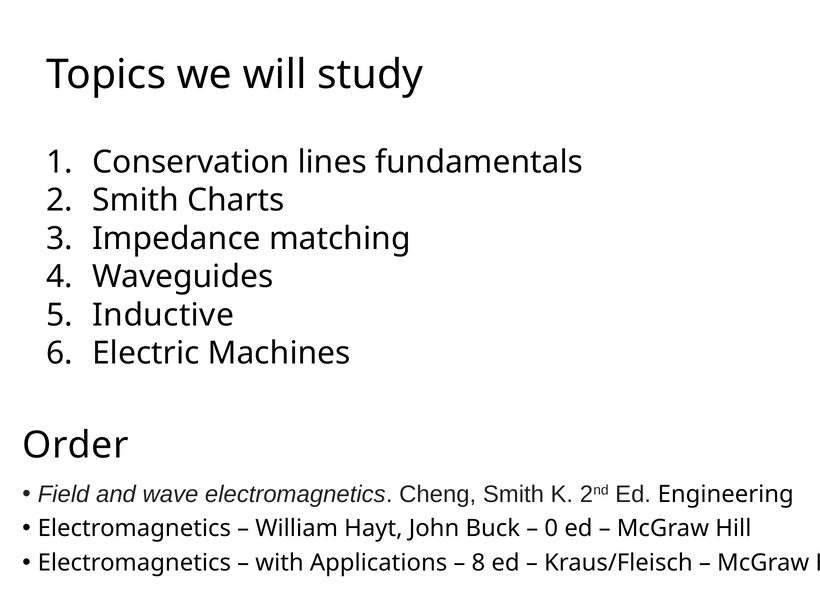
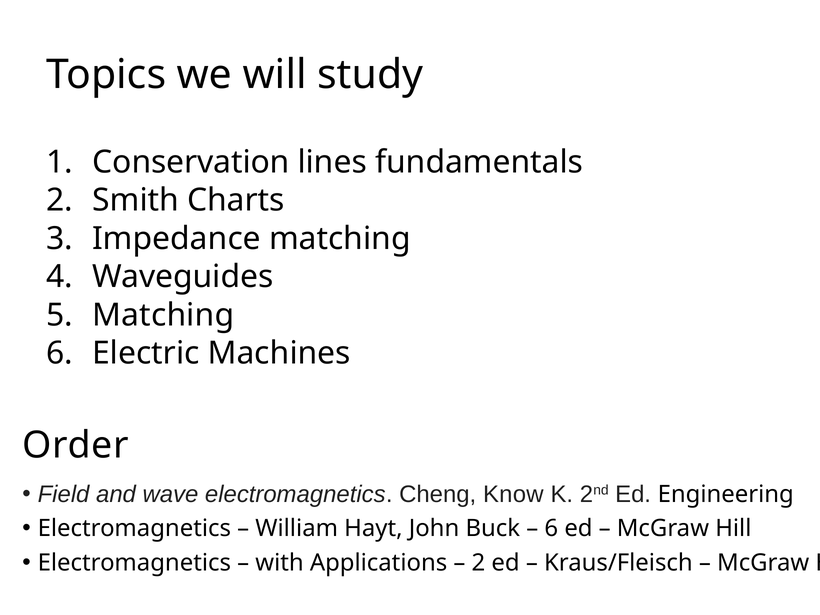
5 Inductive: Inductive -> Matching (163, 315)
Cheng Smith: Smith -> Know (513, 494)
0: 0 -> 6 (551, 529)
8: 8 -> 2 (478, 563)
